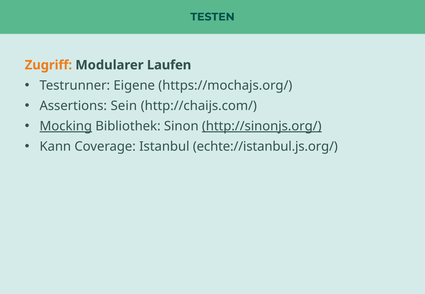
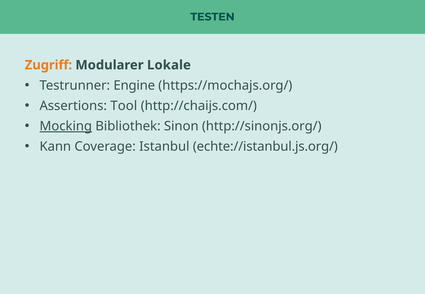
Laufen: Laufen -> Lokale (169, 65)
Eigene: Eigene -> Engine (134, 86)
Sein: Sein -> Tool (124, 106)
http://sinonjs.org/ underline: present -> none (262, 126)
